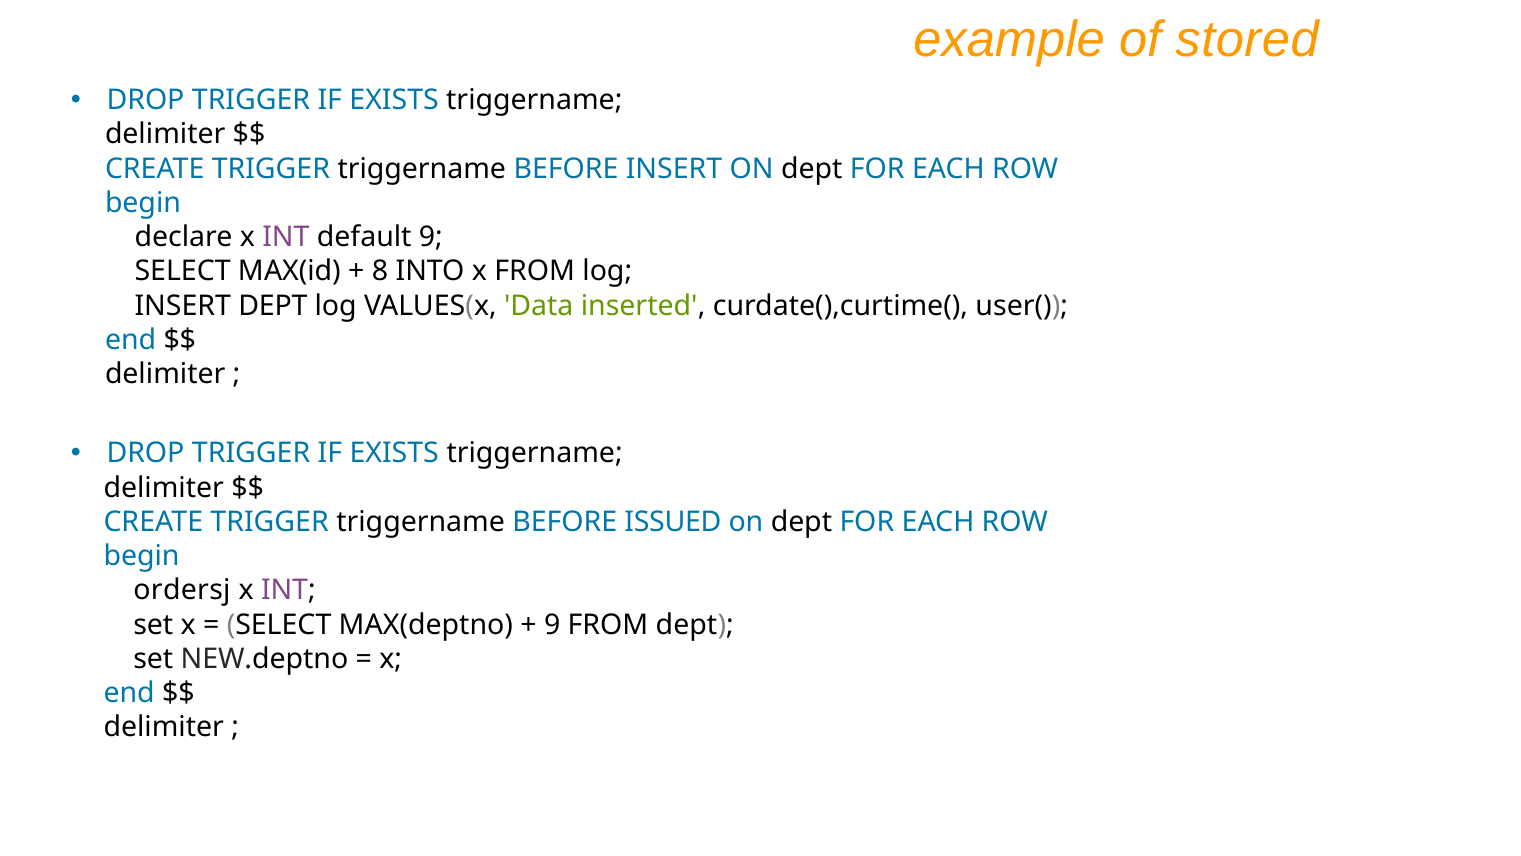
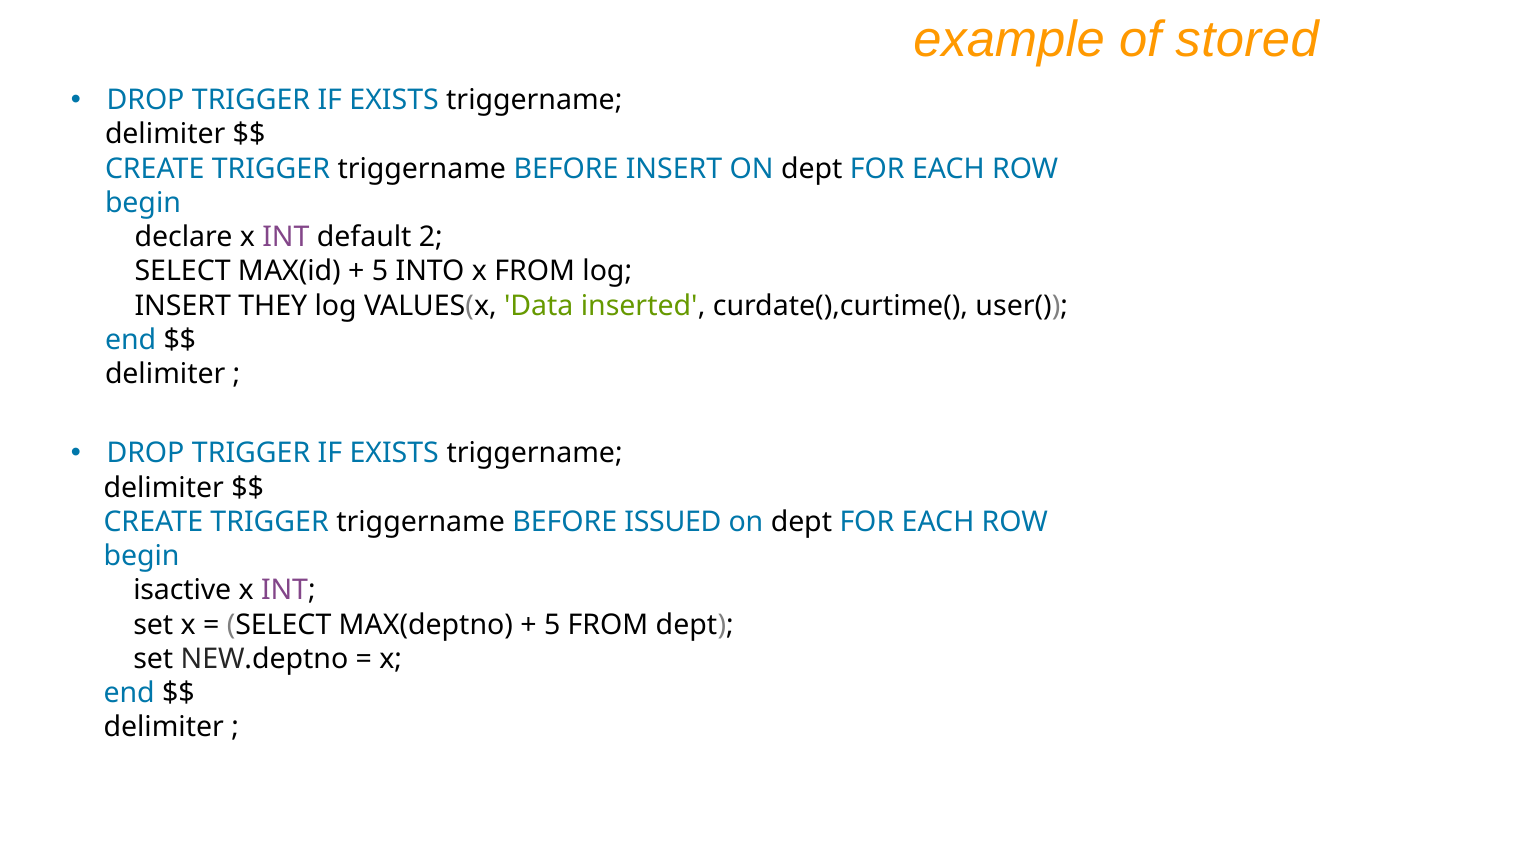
default 9: 9 -> 2 (431, 237)
8: 8 -> 5 (380, 271)
INSERT DEPT: DEPT -> THEY (273, 306)
ordersj: ordersj -> isactive (182, 590)
9: 9 -> 5 (552, 624)
